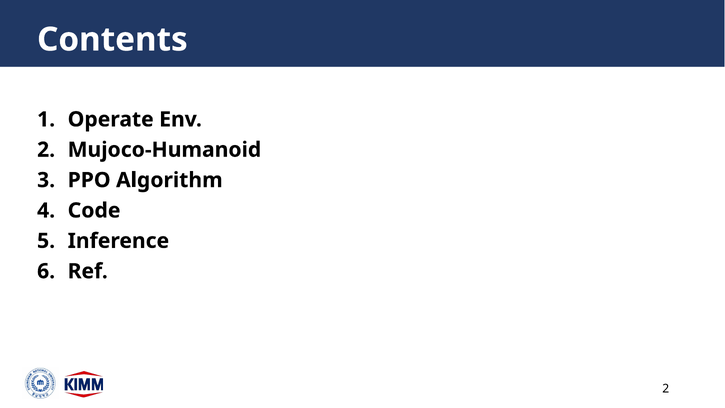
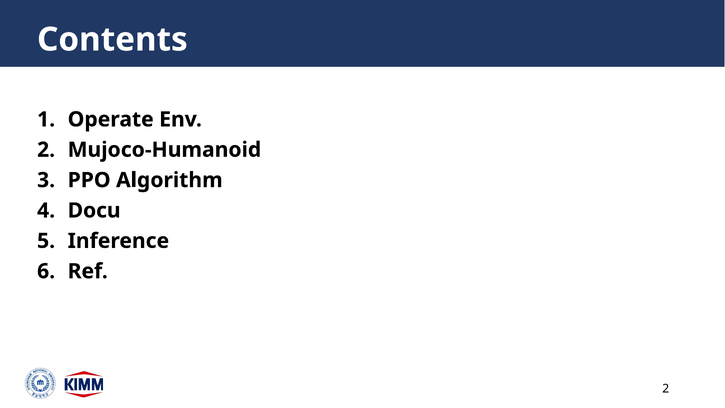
Code: Code -> Docu (94, 210)
